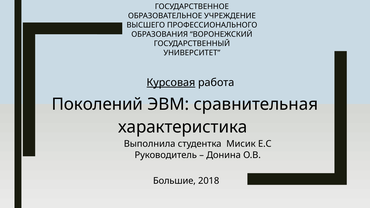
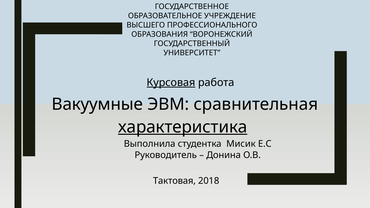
Поколений: Поколений -> Вакуумные (97, 104)
характеристика underline: none -> present (183, 127)
Большие: Большие -> Тактовая (174, 181)
